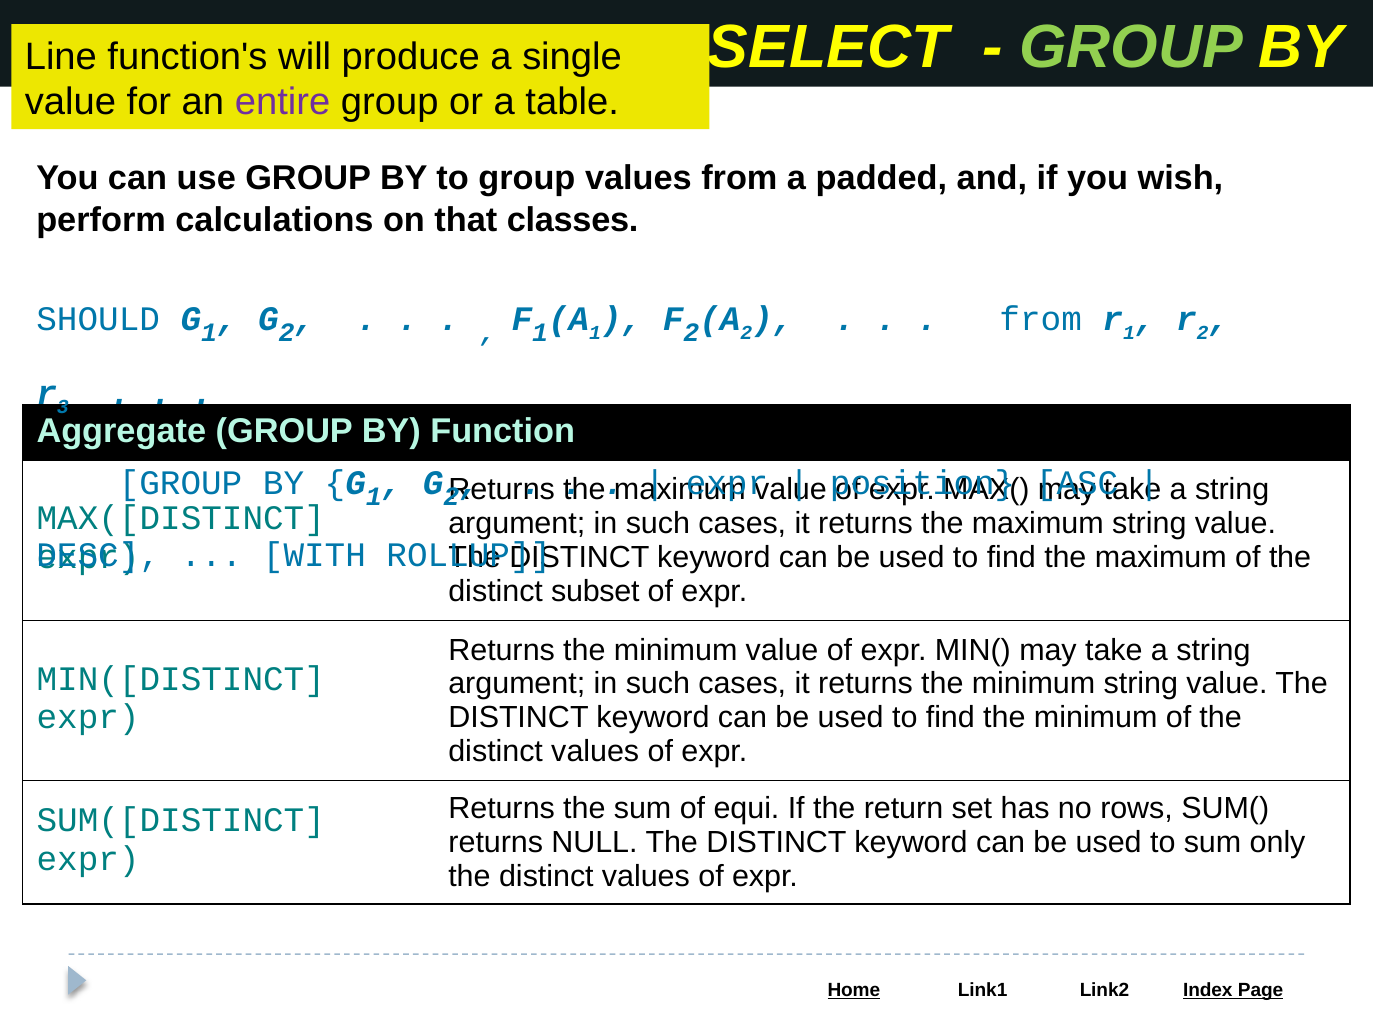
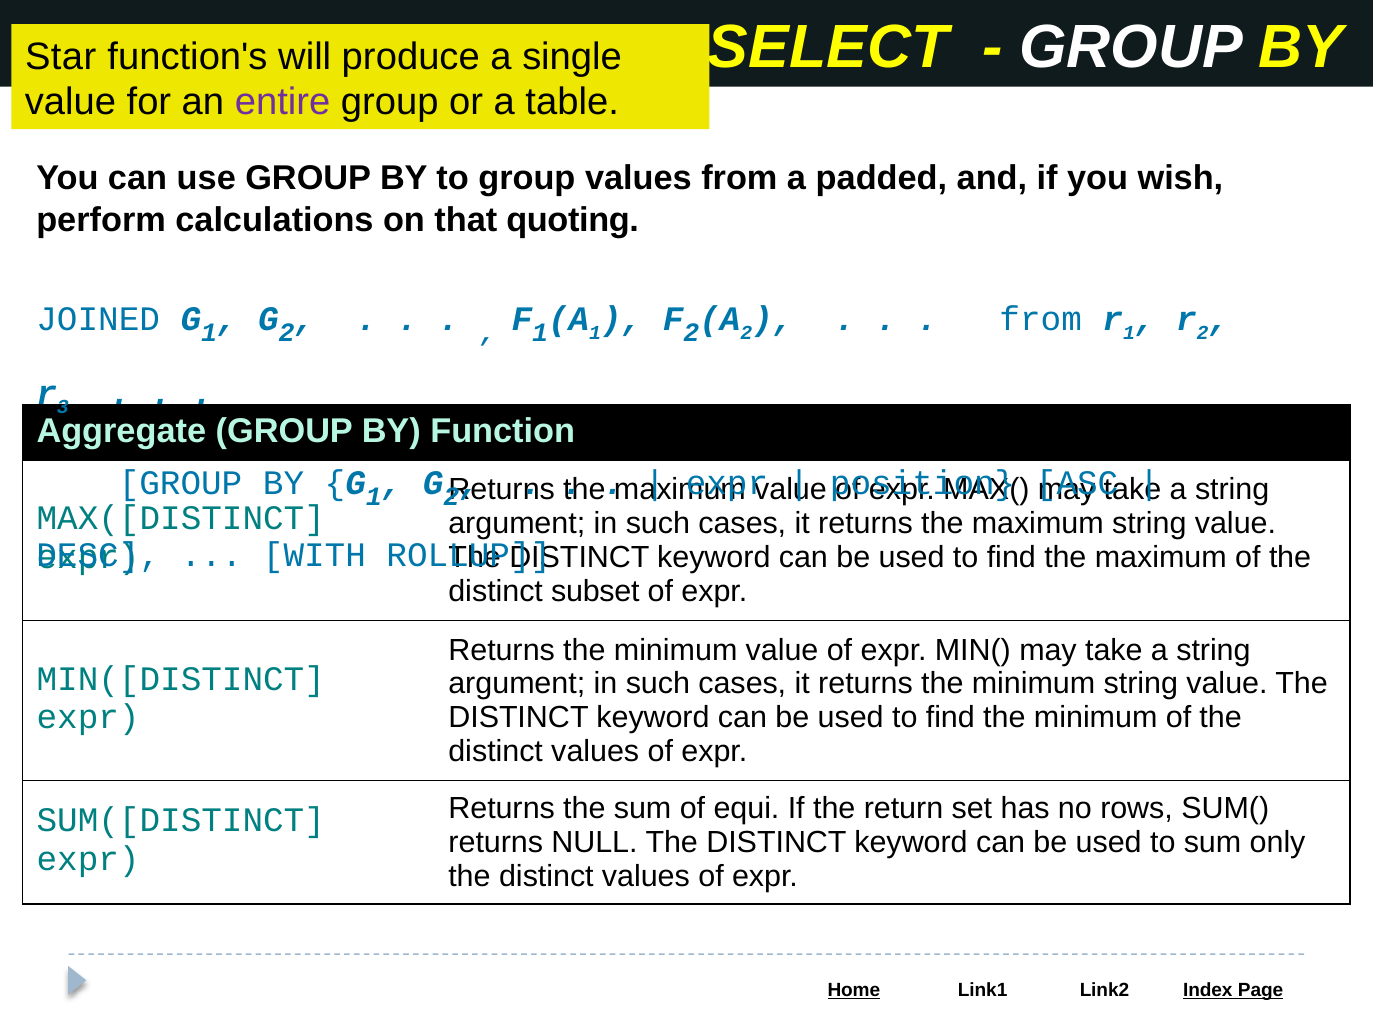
GROUP colour: light green -> white (1131, 48)
Line: Line -> Star (61, 56)
classes: classes -> quoting (573, 220)
SHOULD: SHOULD -> JOINED (98, 319)
